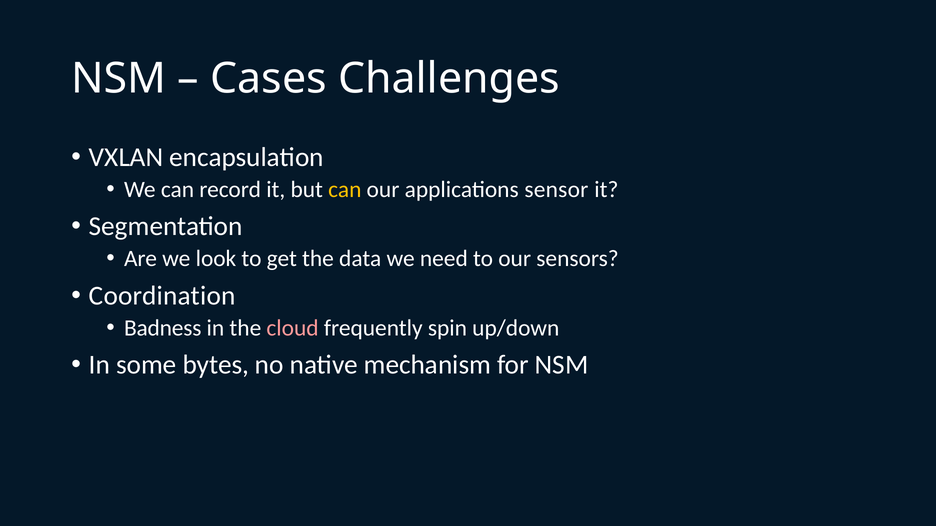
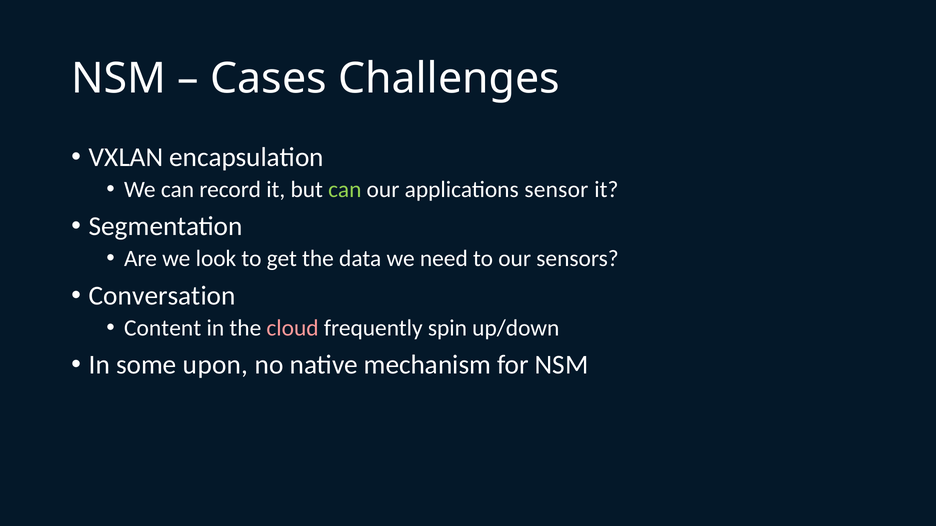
can colour: yellow -> light green (345, 189)
Coordination: Coordination -> Conversation (162, 296)
Badness: Badness -> Content (163, 328)
bytes: bytes -> upon (216, 365)
